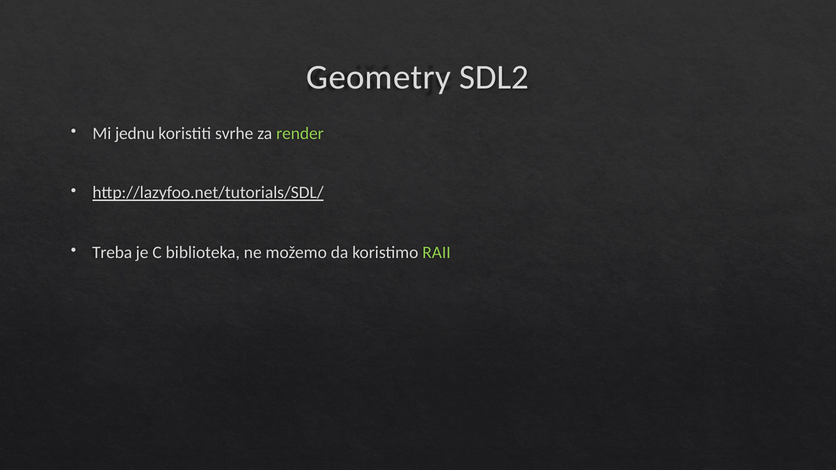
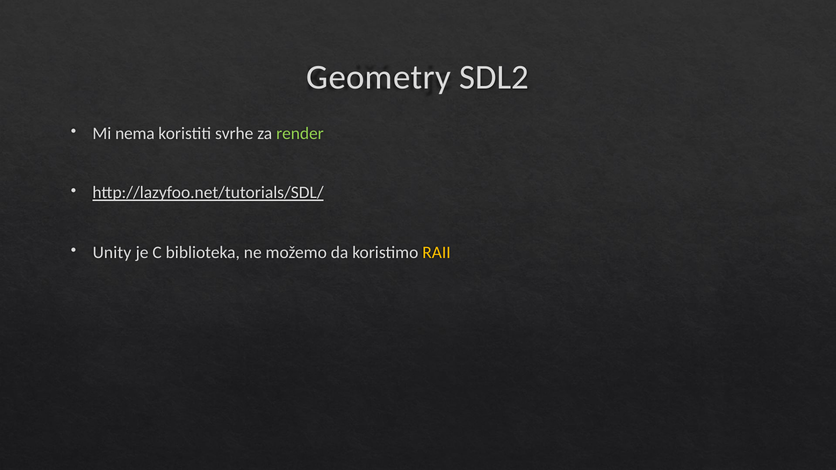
jednu: jednu -> nema (135, 134)
Treba: Treba -> Unity (112, 253)
RAII colour: light green -> yellow (436, 253)
